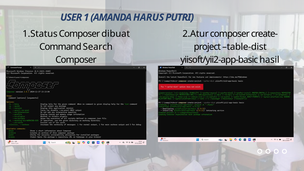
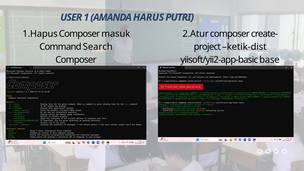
1.Status: 1.Status -> 1.Hapus (40, 34)
dibuat: dibuat -> masuk (116, 34)
table-dist: table-dist -> ketik-dist (244, 47)
hasil: hasil -> base (269, 60)
